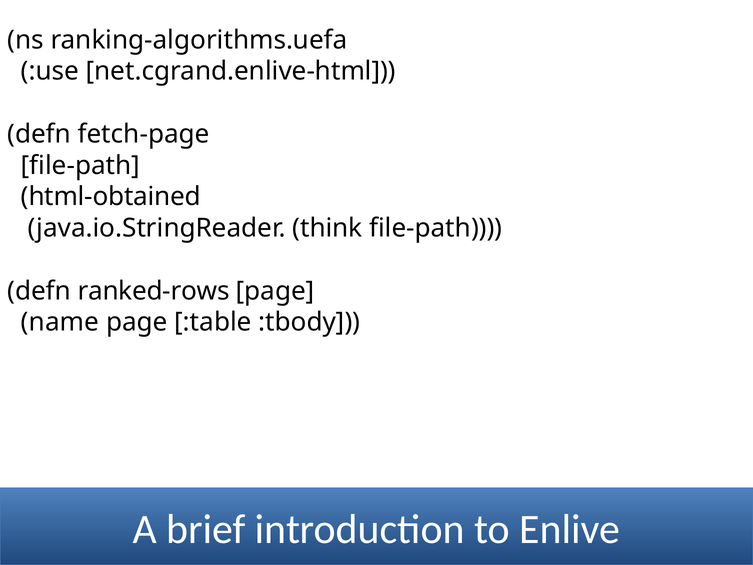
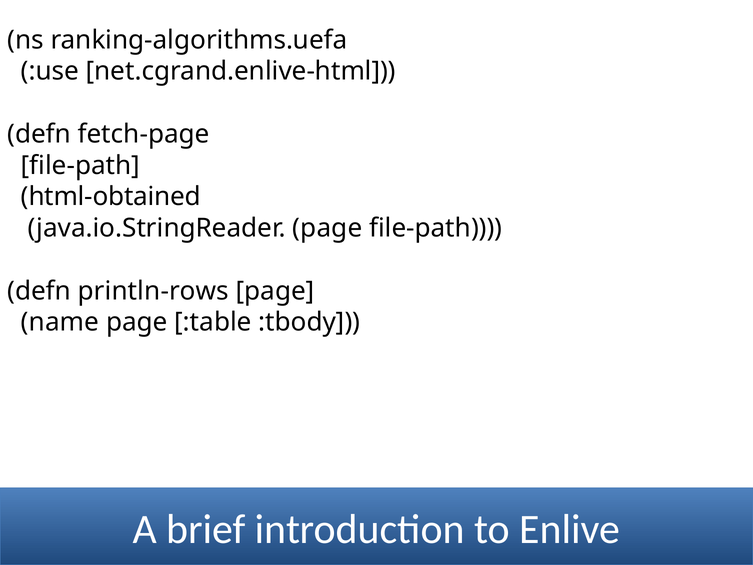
java.io.StringReader think: think -> page (327, 228)
ranked-rows: ranked-rows -> println-rows (153, 291)
